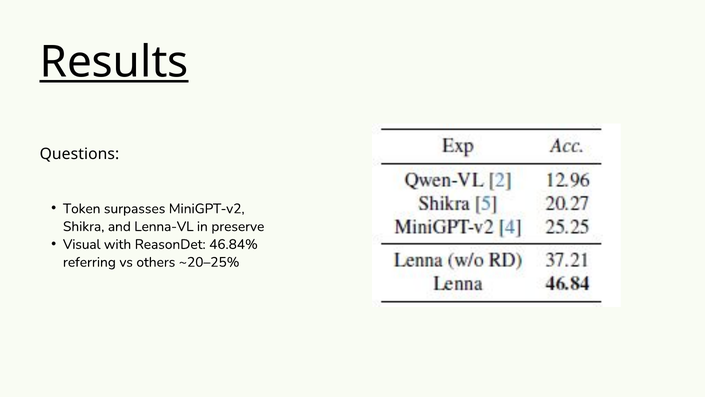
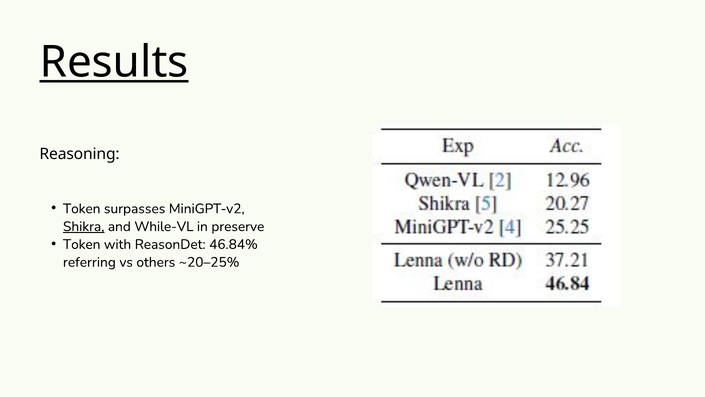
Questions: Questions -> Reasoning (80, 154)
Shikra underline: none -> present (84, 226)
Lenna-VL: Lenna-VL -> While-VL (164, 226)
Visual: Visual -> Token (82, 244)
